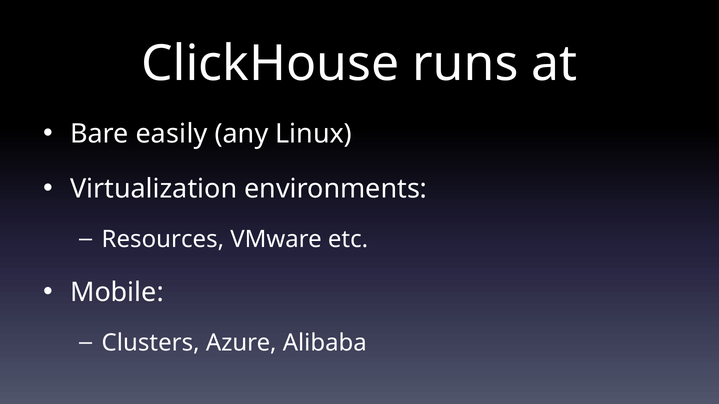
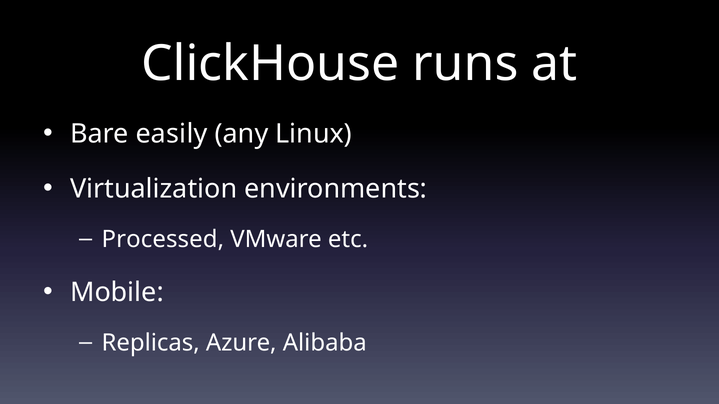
Resources: Resources -> Processed (163, 239)
Clusters: Clusters -> Replicas (151, 343)
